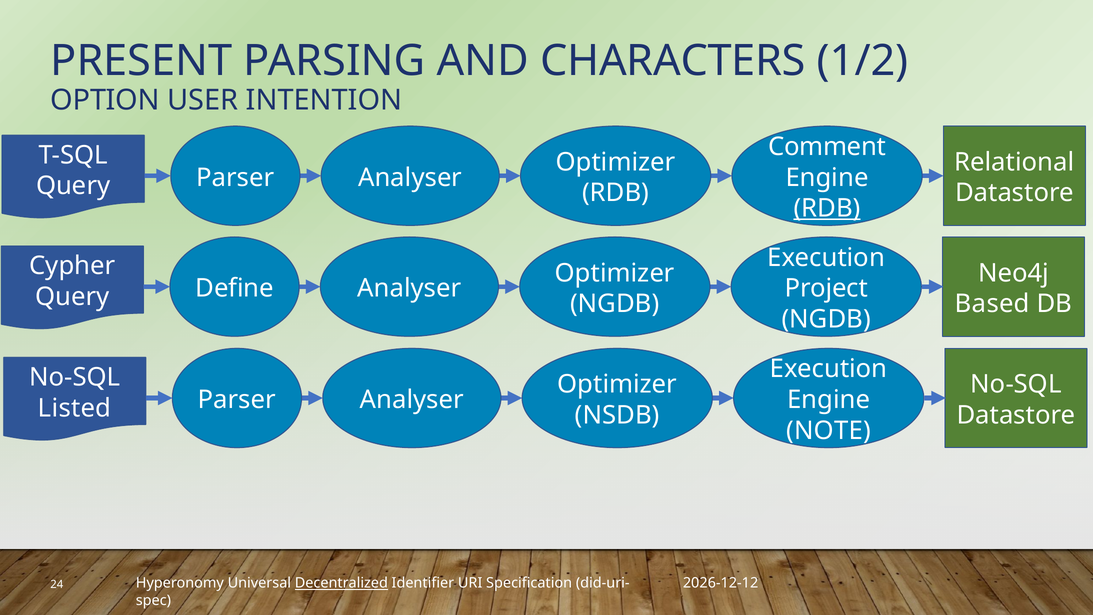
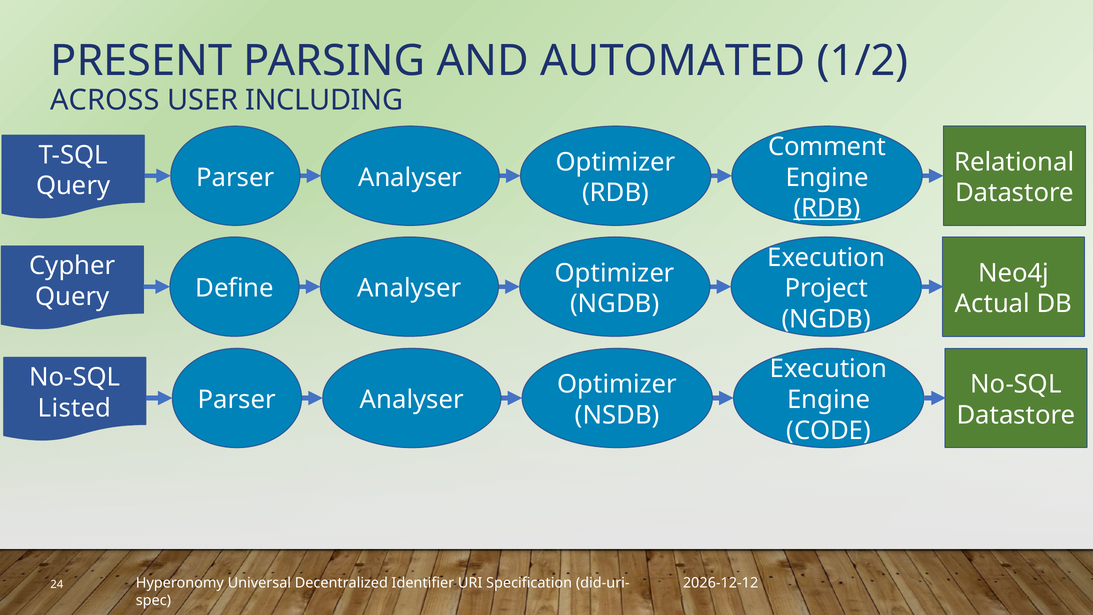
CHARACTERS: CHARACTERS -> AUTOMATED (673, 61)
OPTION: OPTION -> ACROSS (105, 100)
INTENTION: INTENTION -> INCLUDING (324, 100)
Based: Based -> Actual (992, 304)
NOTE: NOTE -> CODE (829, 431)
Decentralized underline: present -> none (341, 583)
